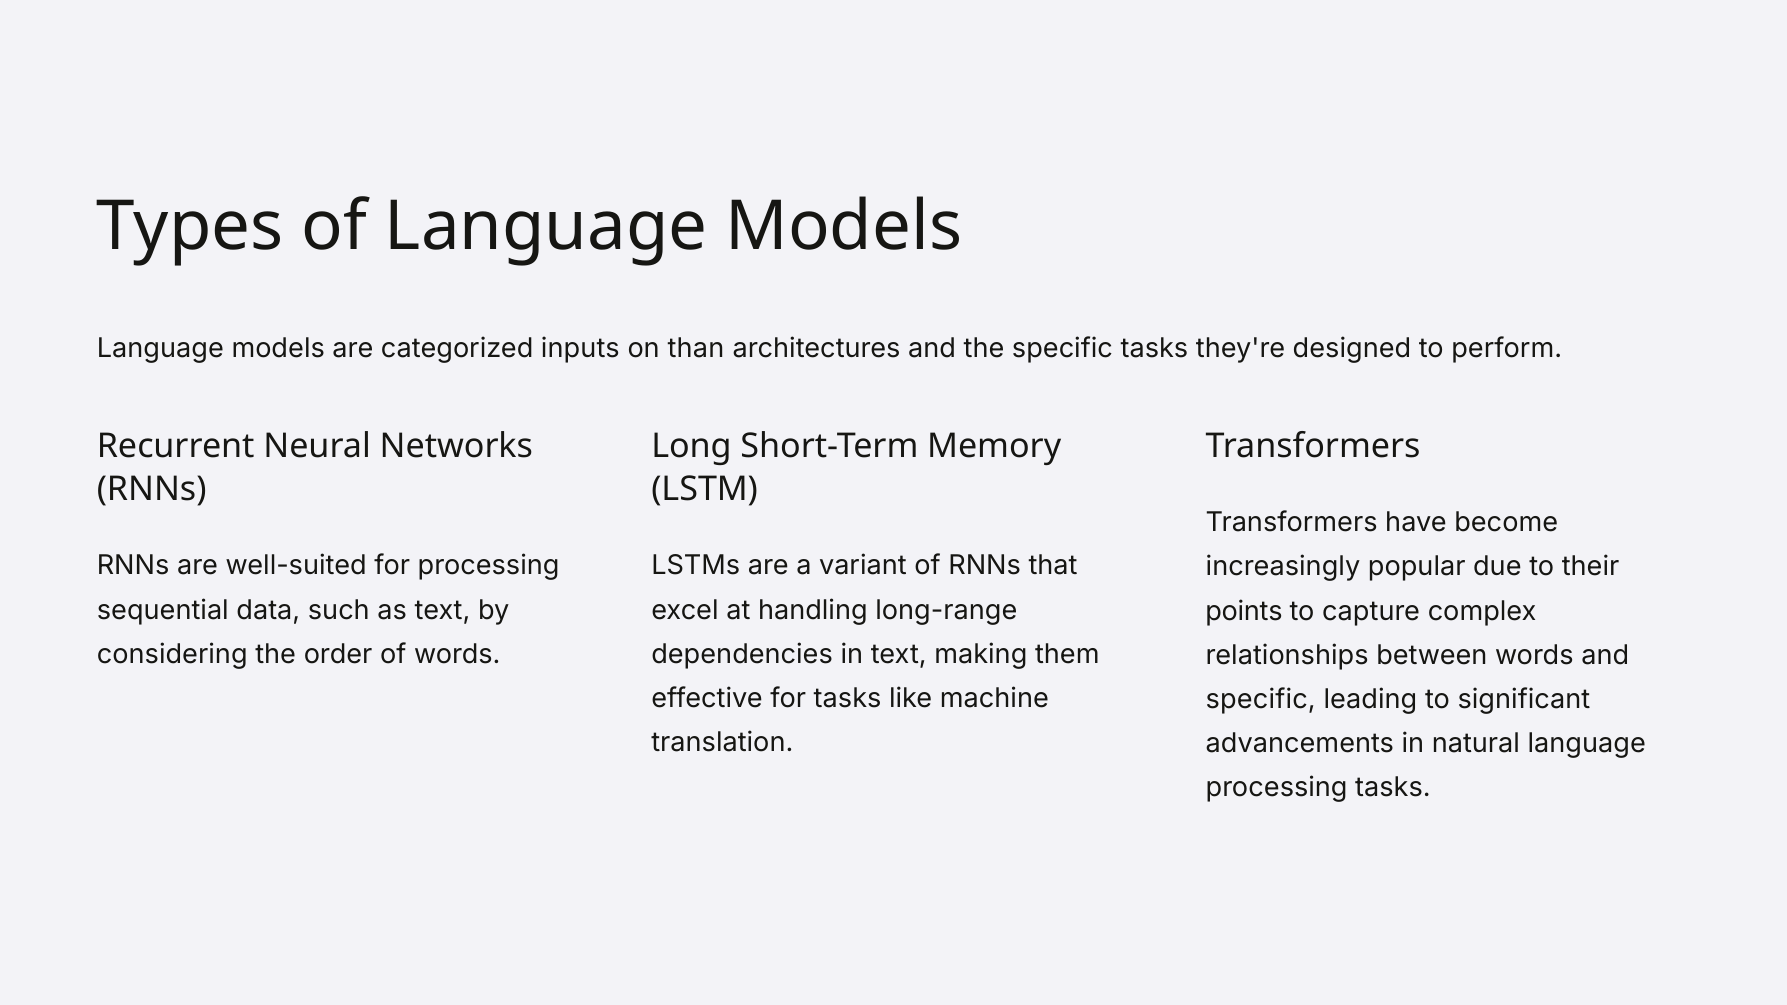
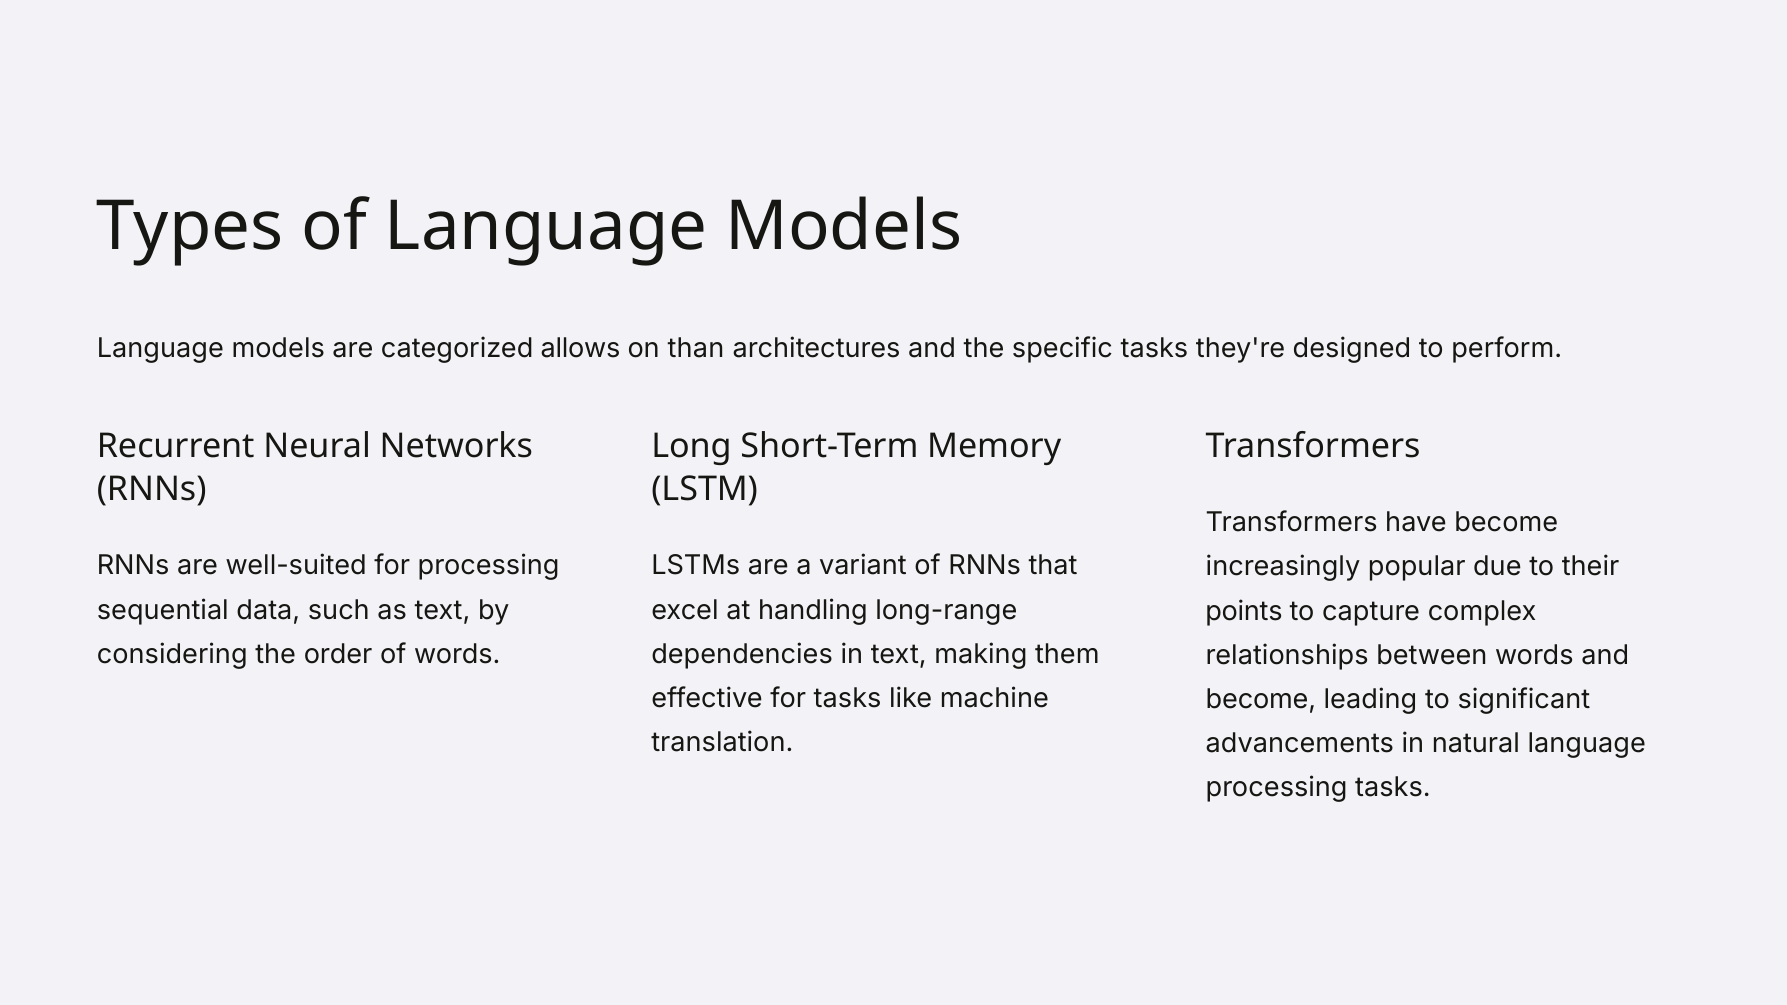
inputs: inputs -> allows (581, 349)
specific: specific -> become (1261, 700)
